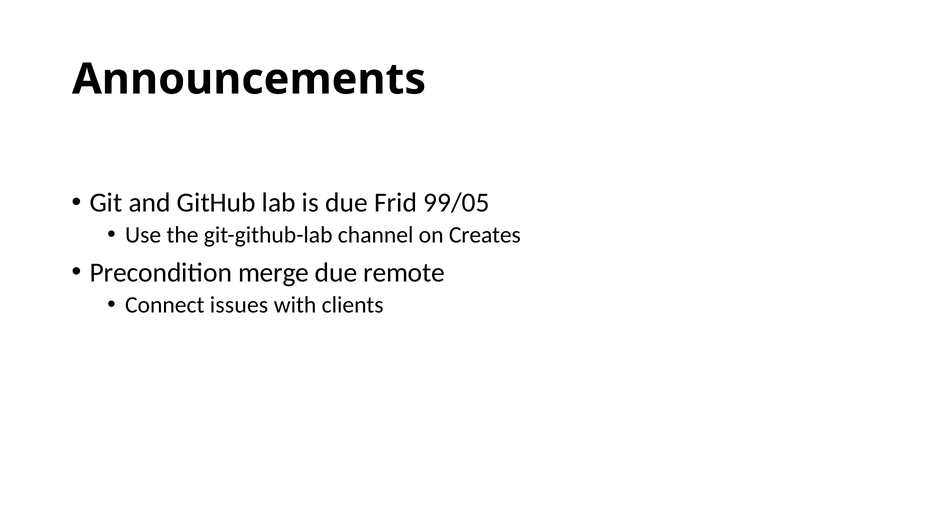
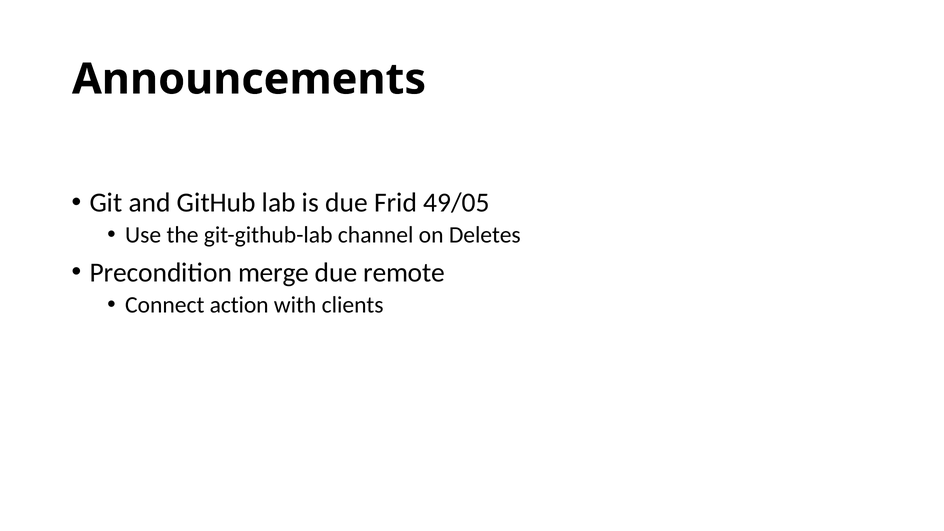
99/05: 99/05 -> 49/05 (456, 203)
Creates: Creates -> Deletes (485, 235)
issues: issues -> action (239, 305)
